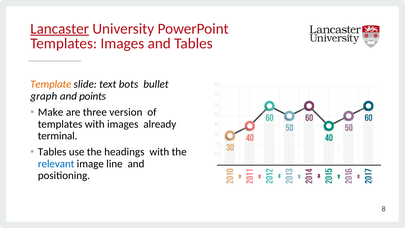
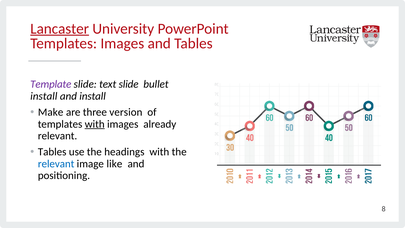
Template colour: orange -> purple (51, 84)
text bots: bots -> slide (129, 84)
graph: graph -> install (44, 96)
and points: points -> install (93, 96)
with underline: none -> present (95, 124)
terminal: terminal -> relevant (58, 136)
line: line -> like (114, 164)
